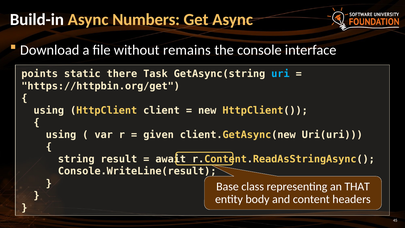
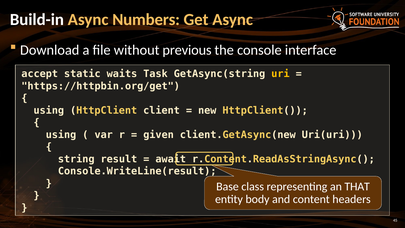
remains: remains -> previous (187, 50)
points: points -> accept (40, 74)
there: there -> waits (122, 74)
uri colour: light blue -> yellow (280, 74)
